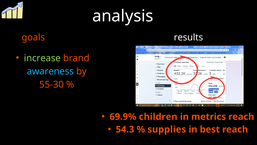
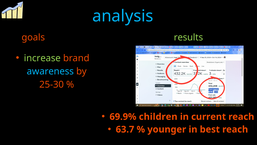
analysis colour: white -> light blue (123, 16)
results colour: white -> light green (188, 37)
55-30: 55-30 -> 25-30 (52, 84)
metrics: metrics -> current (209, 116)
54.3: 54.3 -> 63.7 (125, 129)
supplies: supplies -> younger (167, 129)
